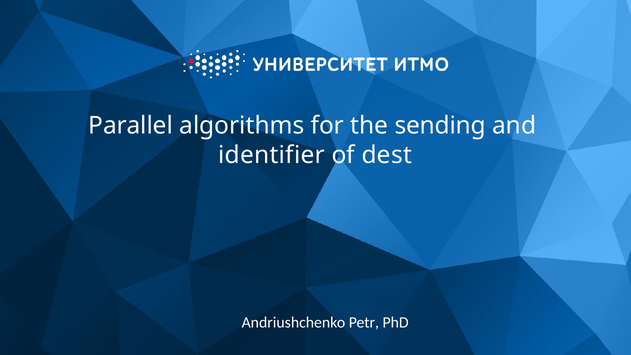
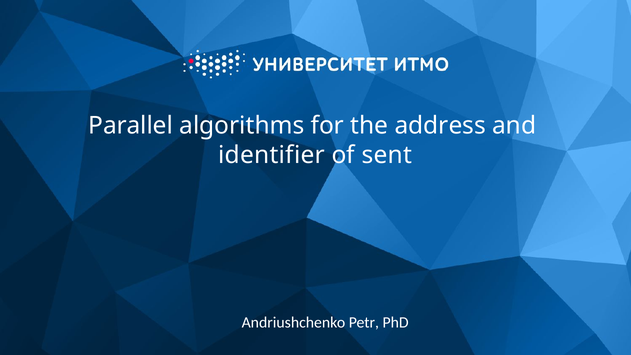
sending: sending -> address (440, 126)
dest: dest -> sent (387, 155)
